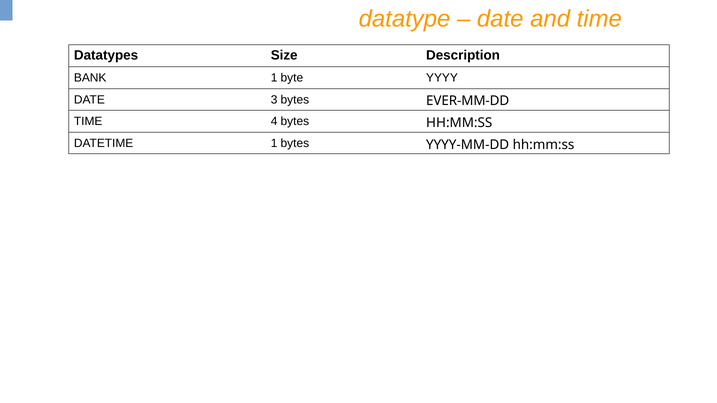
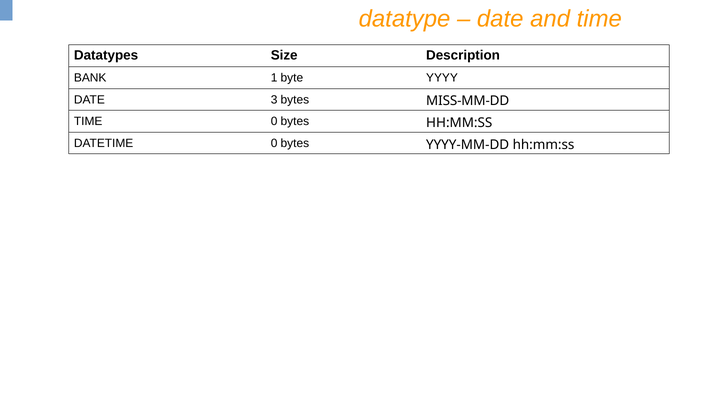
EVER-MM-DD: EVER-MM-DD -> MISS-MM-DD (468, 101)
TIME 4: 4 -> 0 (274, 121)
DATETIME 1: 1 -> 0 (274, 143)
